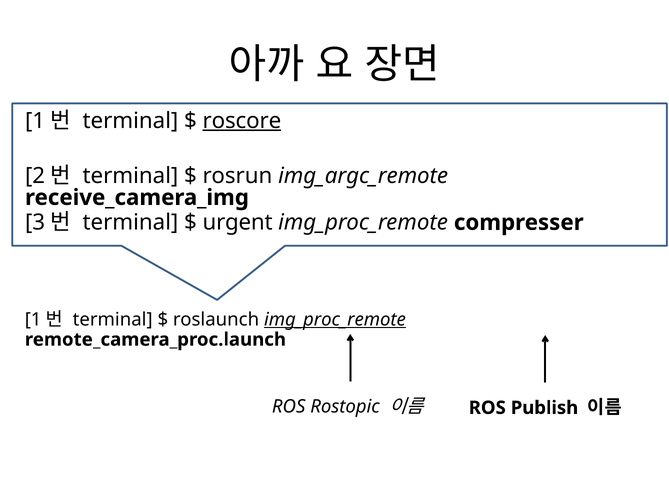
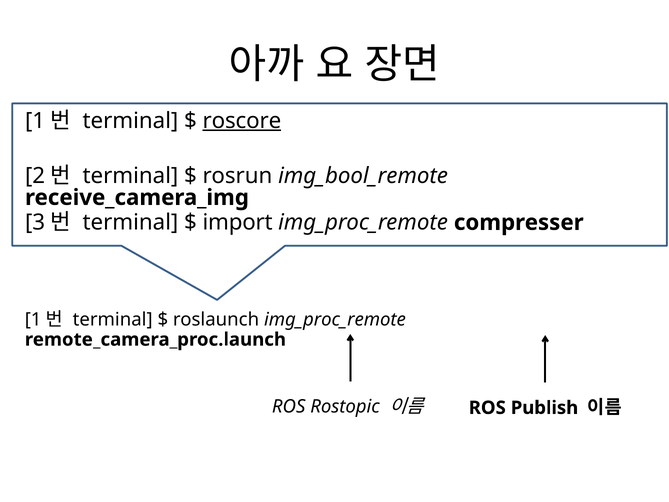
img_argc_remote: img_argc_remote -> img_bool_remote (363, 176)
urgent: urgent -> import (238, 222)
img_proc_remote underline: present -> none (335, 319)
